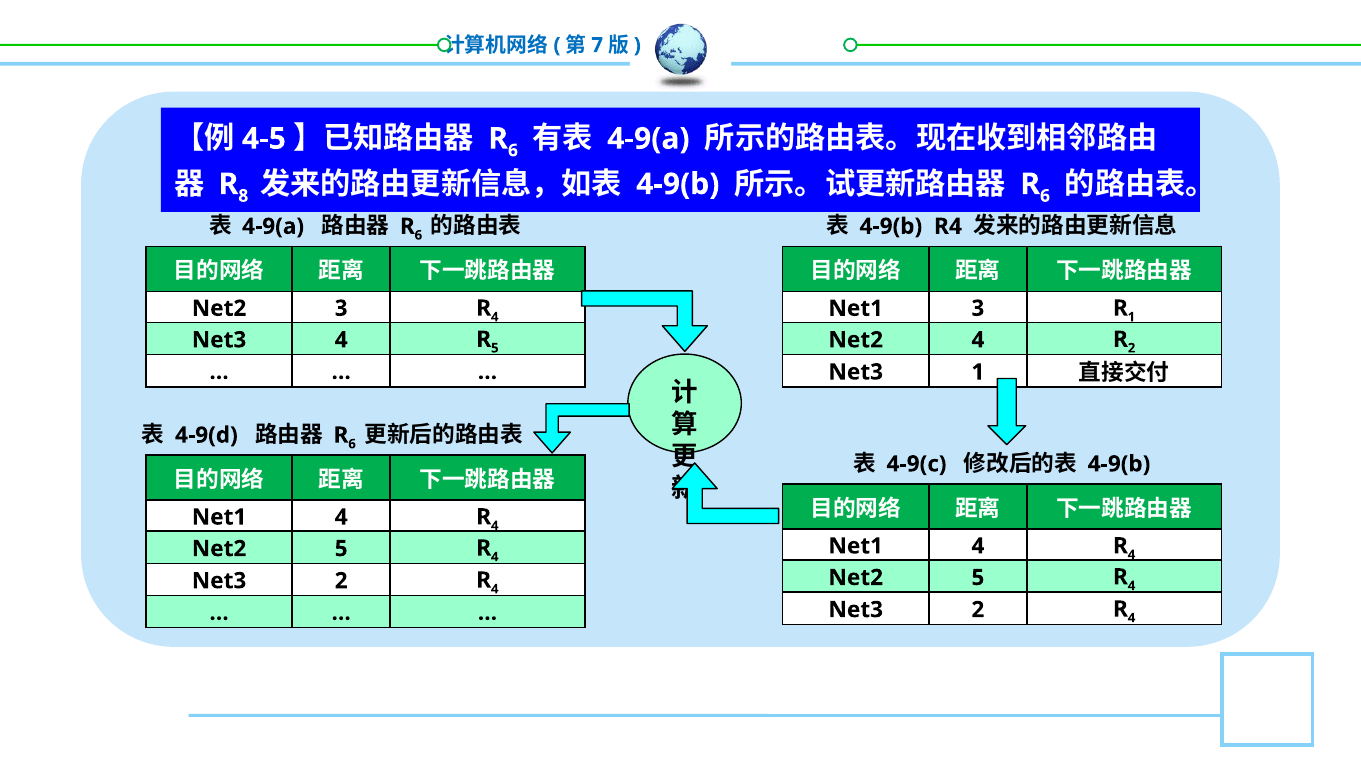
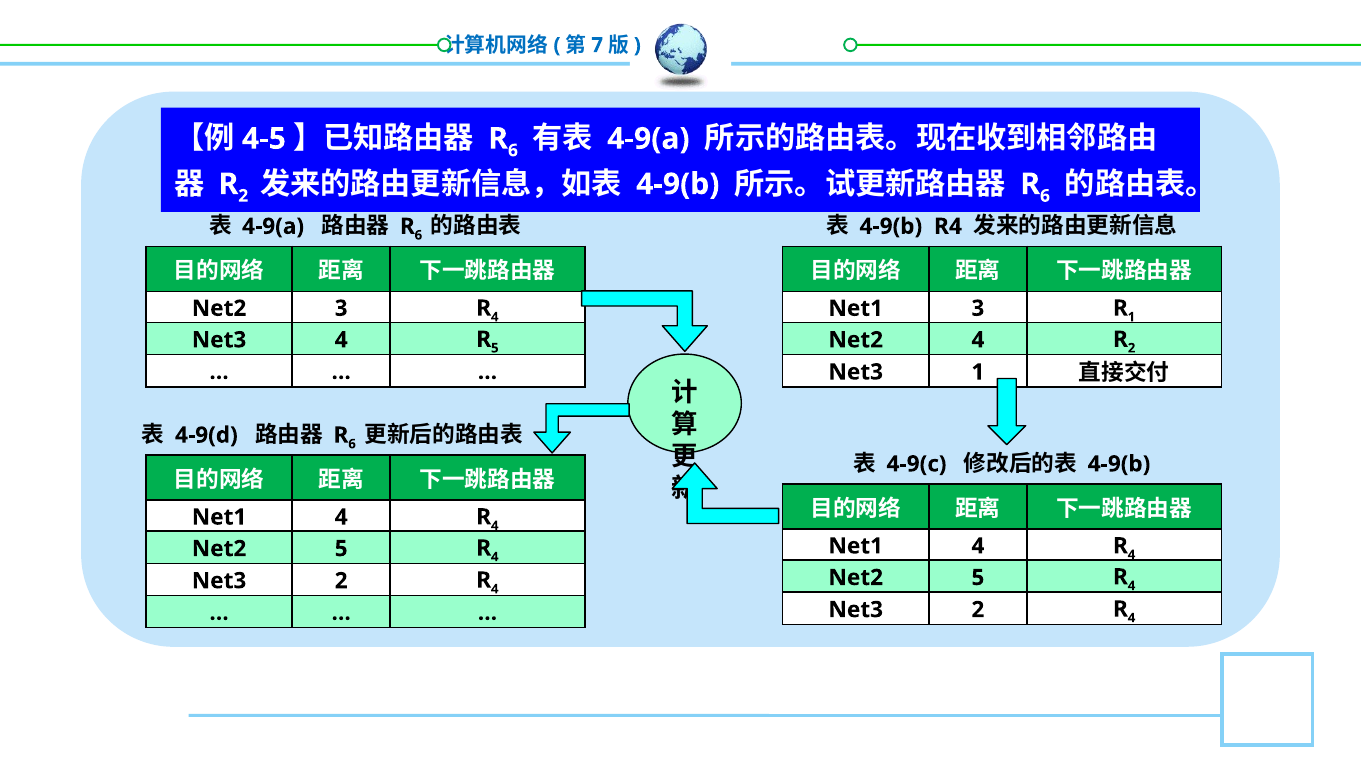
8: 8 -> 2 (243, 196)
